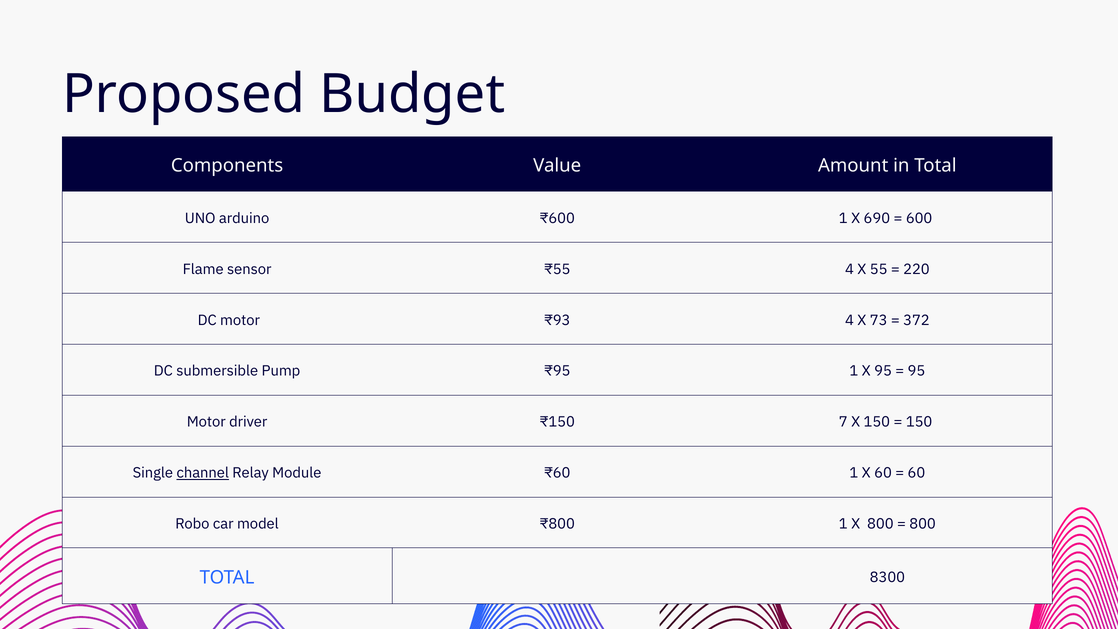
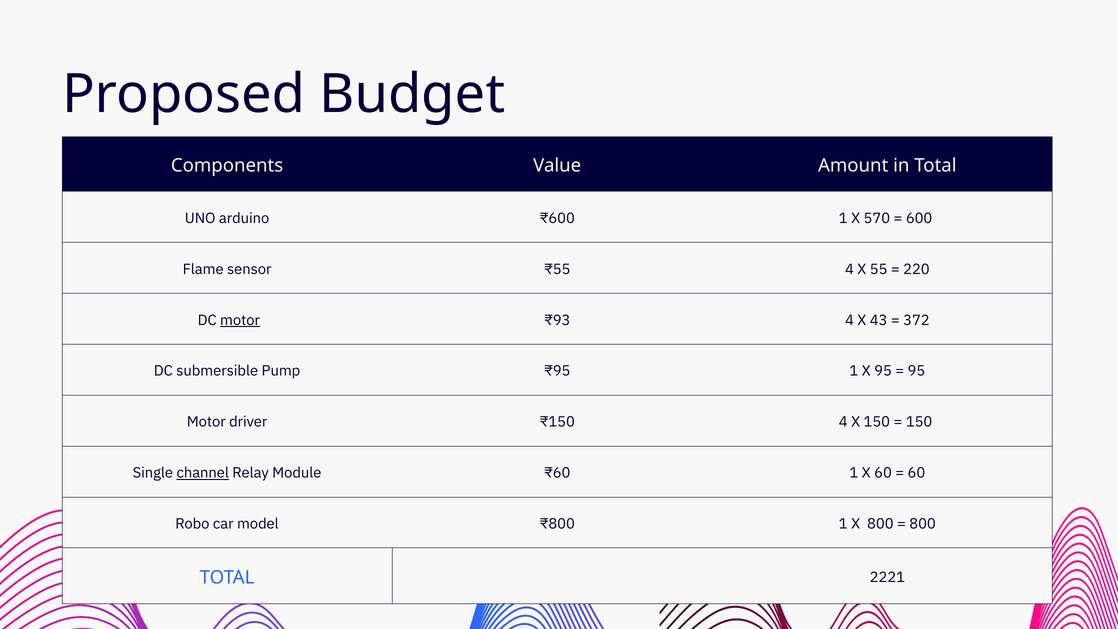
690: 690 -> 570 (877, 218)
motor underline: none -> present (240, 320)
73: 73 -> 43 (879, 320)
₹150 7: 7 -> 4 (843, 422)
8300: 8300 -> 2221 (887, 577)
